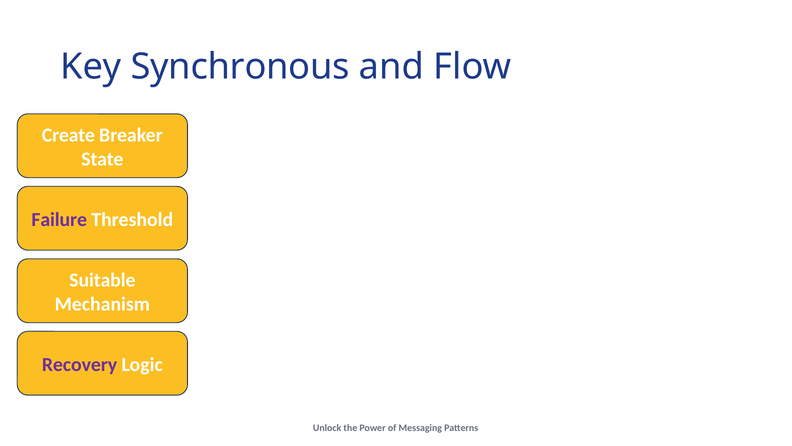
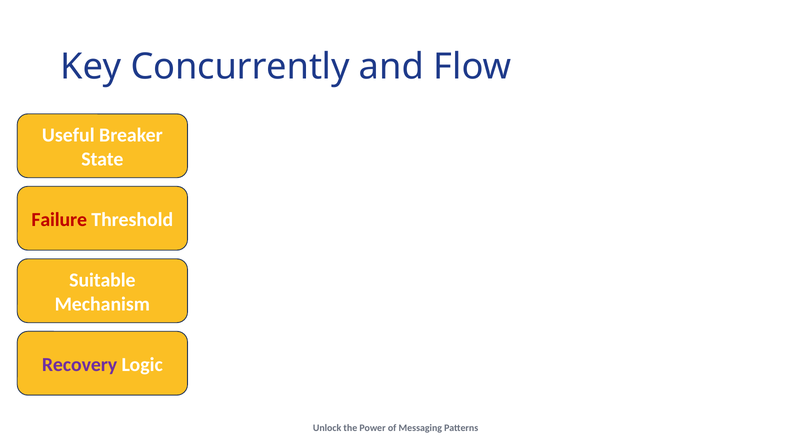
Synchronous: Synchronous -> Concurrently (240, 67)
Create: Create -> Useful (68, 135)
Failure colour: purple -> red (59, 219)
